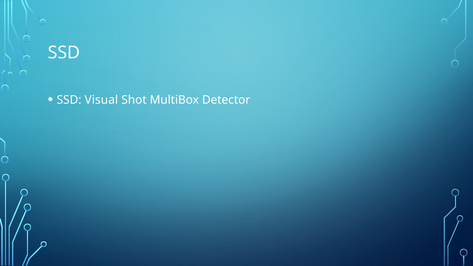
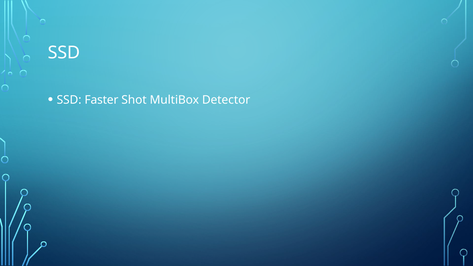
Visual: Visual -> Faster (101, 100)
